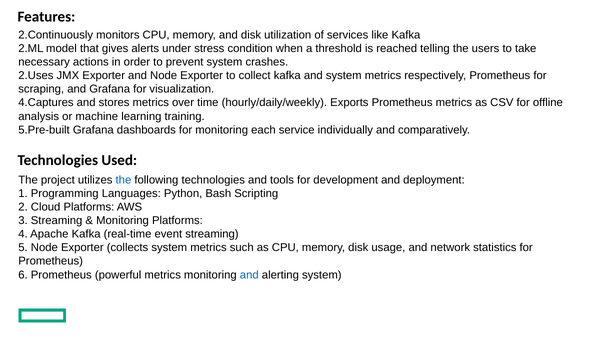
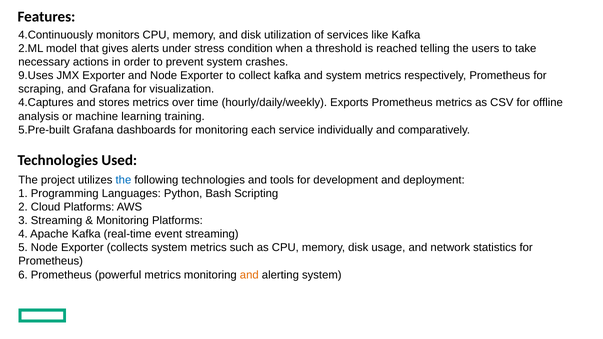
2.Continuously: 2.Continuously -> 4.Continuously (56, 35)
2.Uses: 2.Uses -> 9.Uses (36, 76)
and colour: blue -> orange (249, 275)
